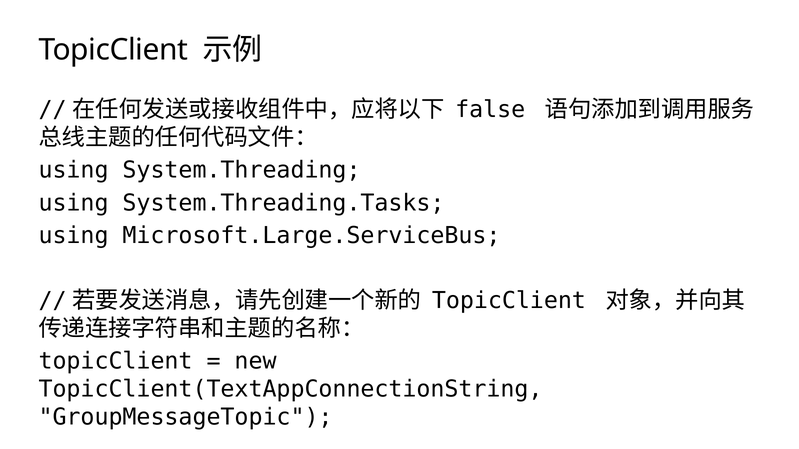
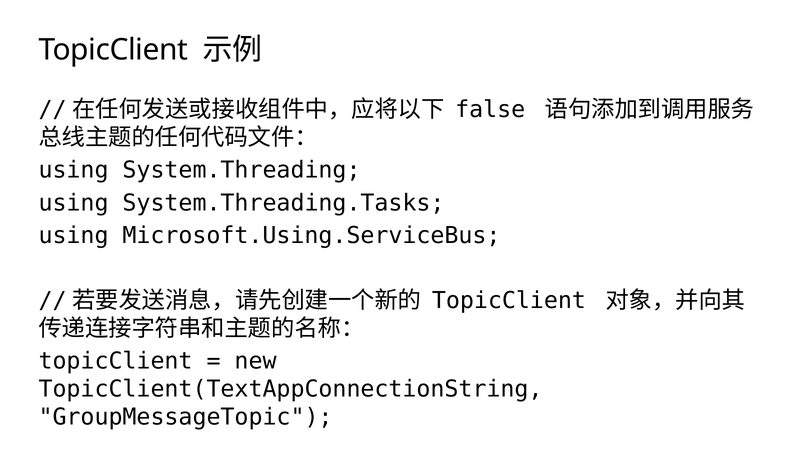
Microsoft.Large.ServiceBus: Microsoft.Large.ServiceBus -> Microsoft.Using.ServiceBus (311, 236)
